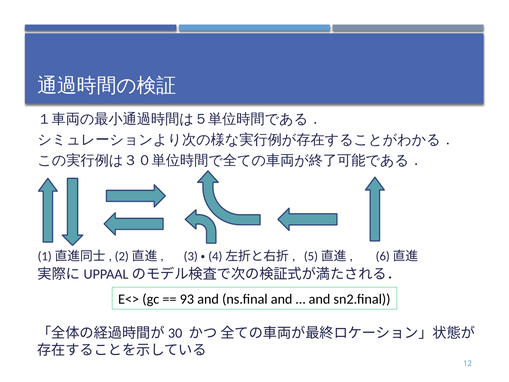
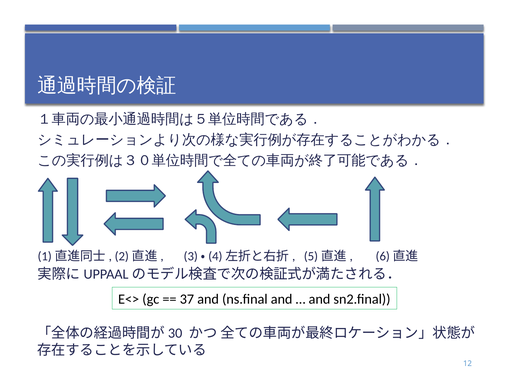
93: 93 -> 37 (187, 299)
